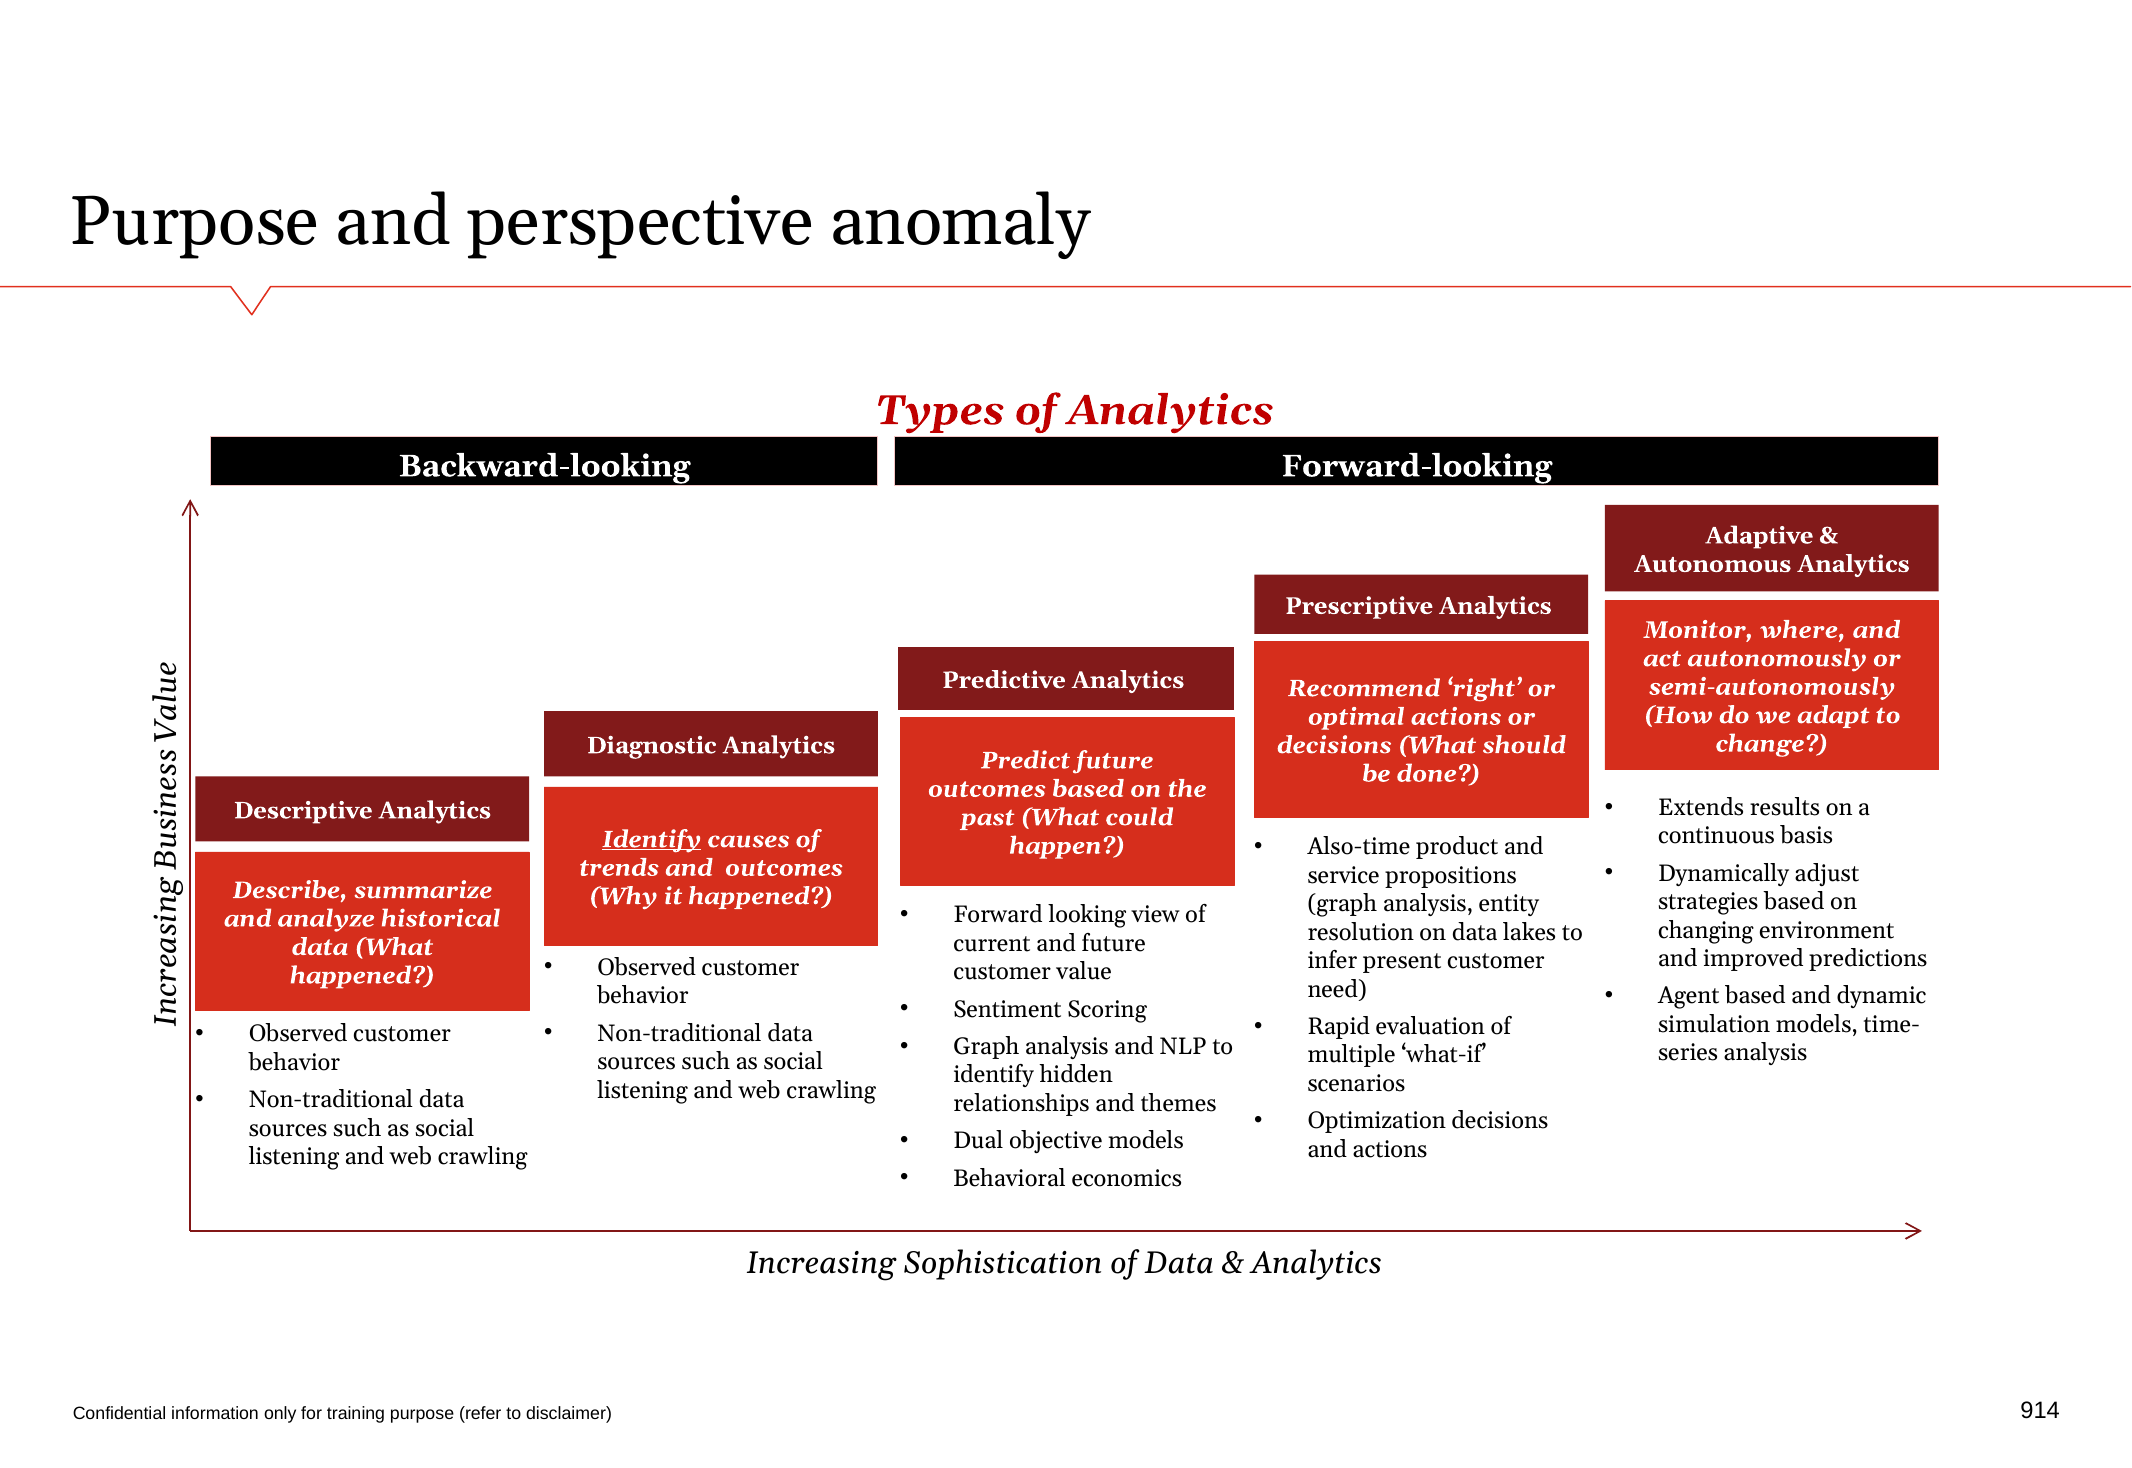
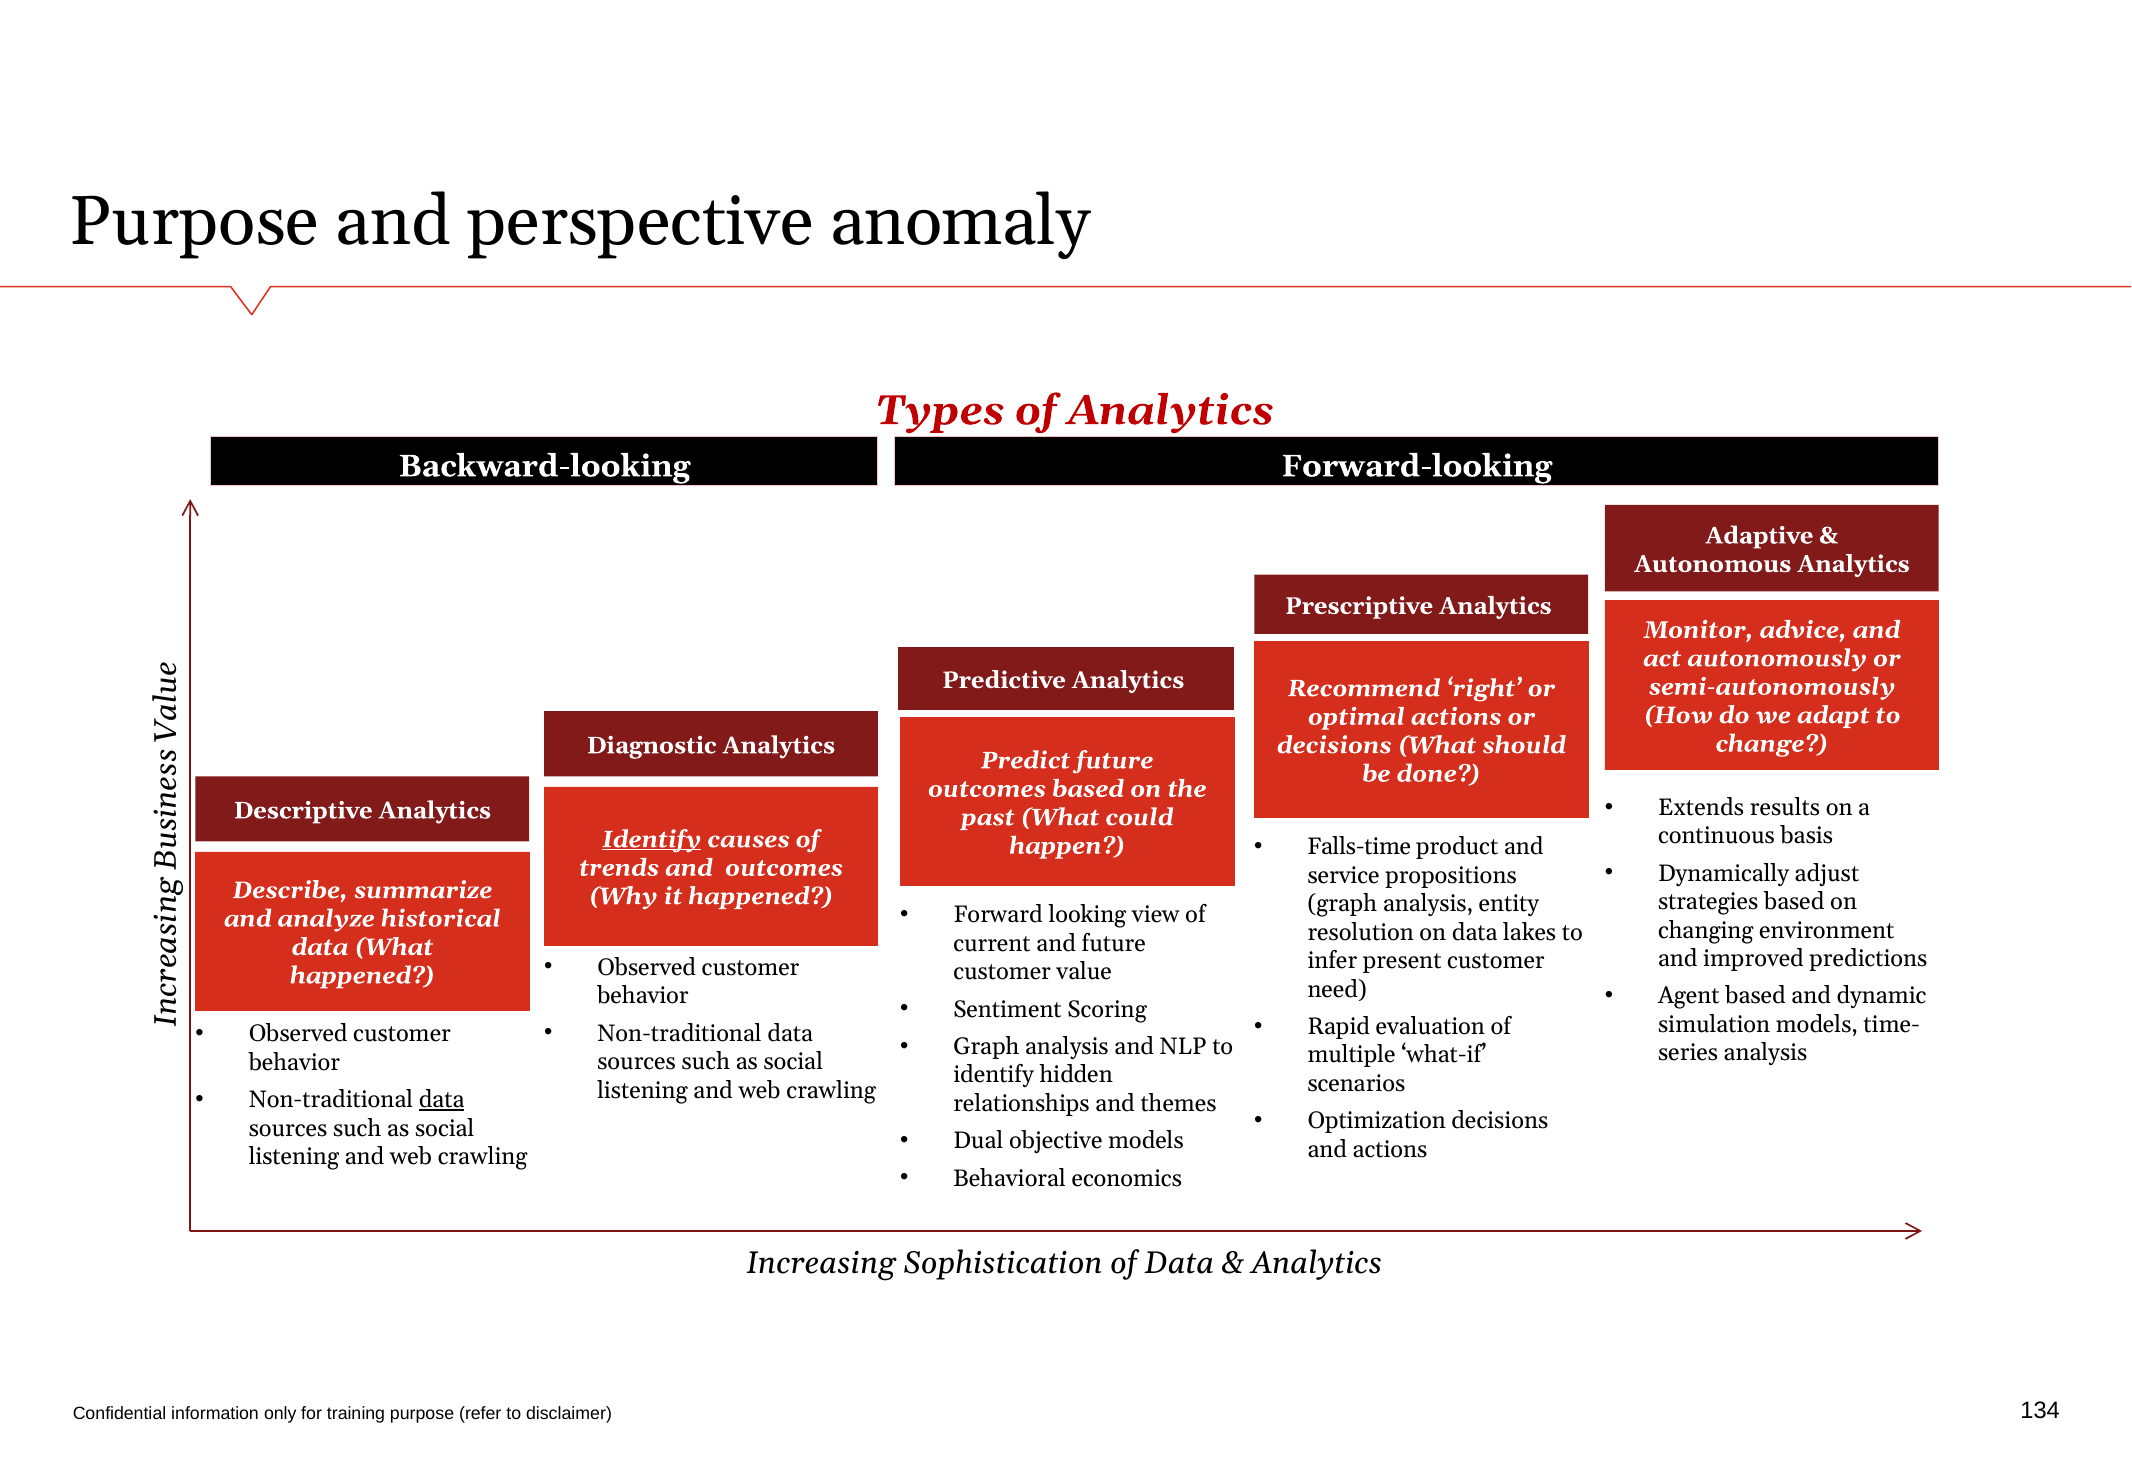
where: where -> advice (1803, 630)
Also-time: Also-time -> Falls-time (1359, 847)
data underline: none -> present (442, 1100)
914: 914 -> 134 (2040, 1410)
